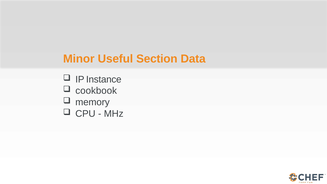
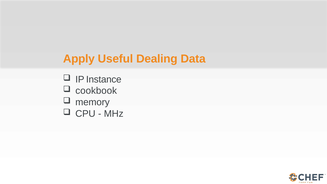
Minor: Minor -> Apply (79, 59)
Section: Section -> Dealing (157, 59)
